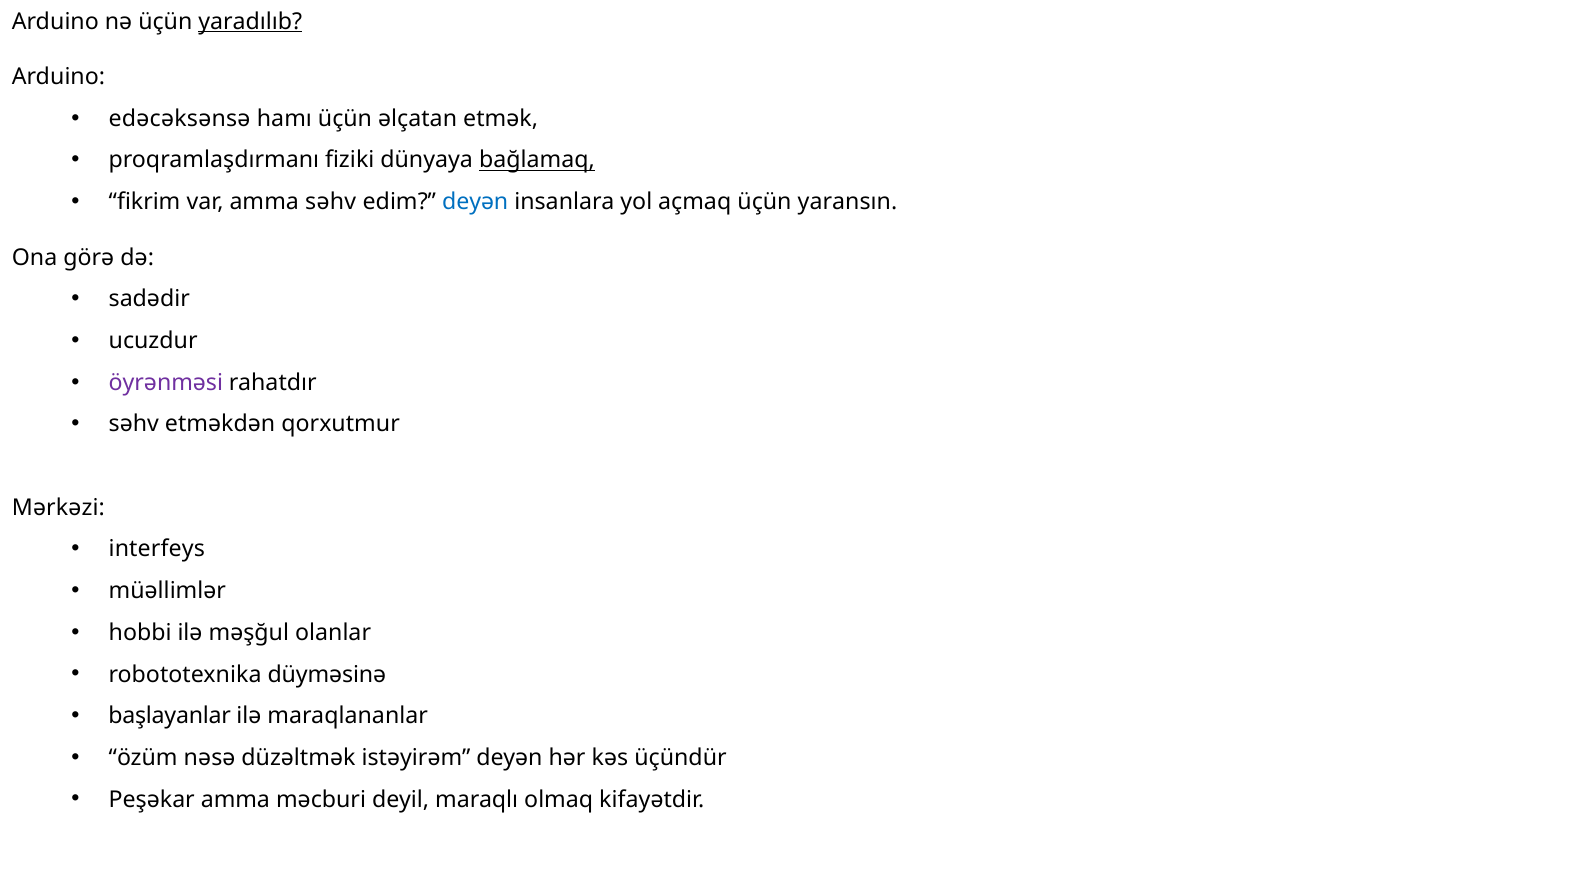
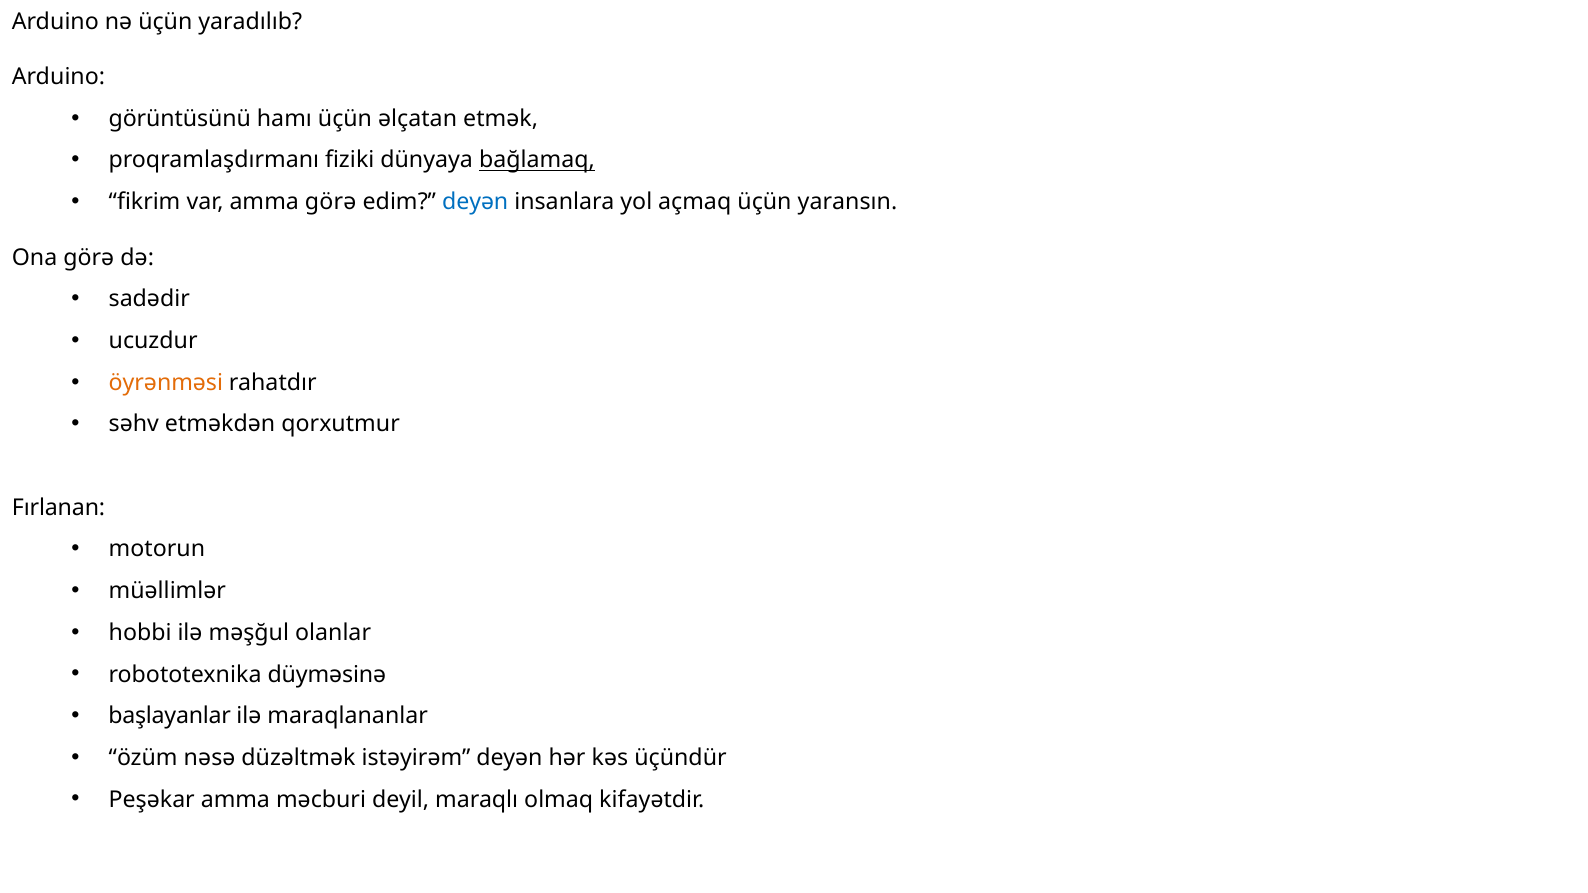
yaradılıb underline: present -> none (250, 21)
edəcəksənsə: edəcəksənsə -> görüntüsünü (180, 119)
amma səhv: səhv -> görə (331, 202)
öyrənməsi colour: purple -> orange (166, 383)
Mərkəzi: Mərkəzi -> Fırlanan (59, 508)
interfeys: interfeys -> motorun (157, 549)
